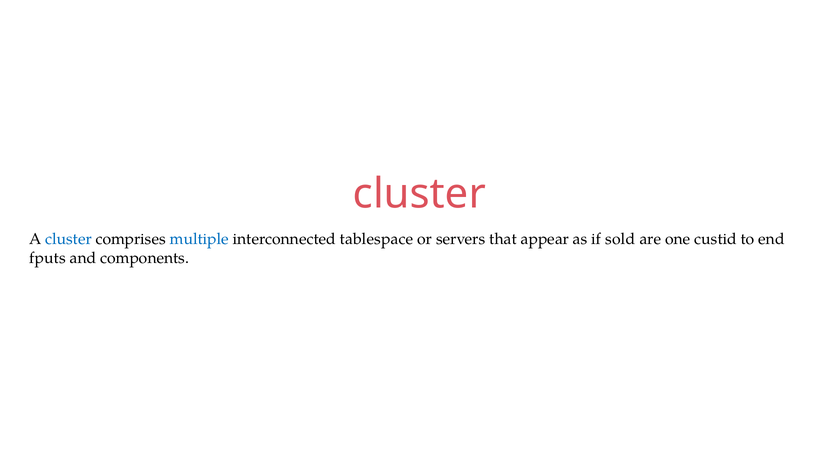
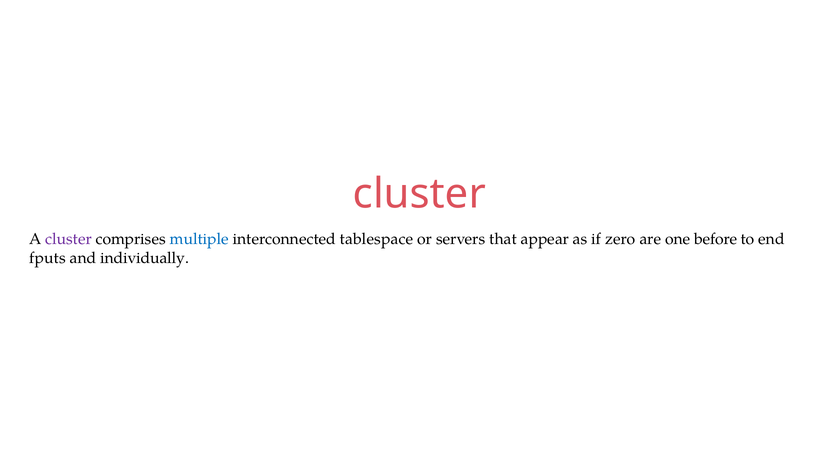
cluster colour: blue -> purple (69, 239)
sold: sold -> zero (620, 239)
custid: custid -> before (716, 239)
components: components -> individually (145, 258)
